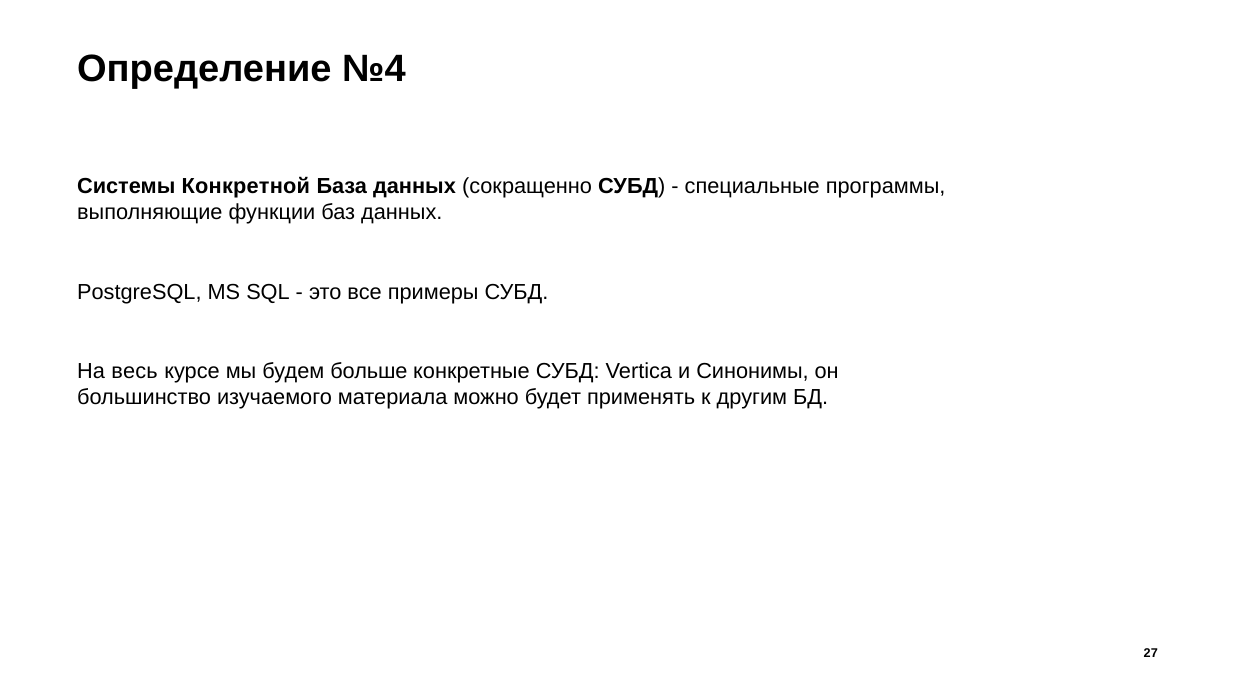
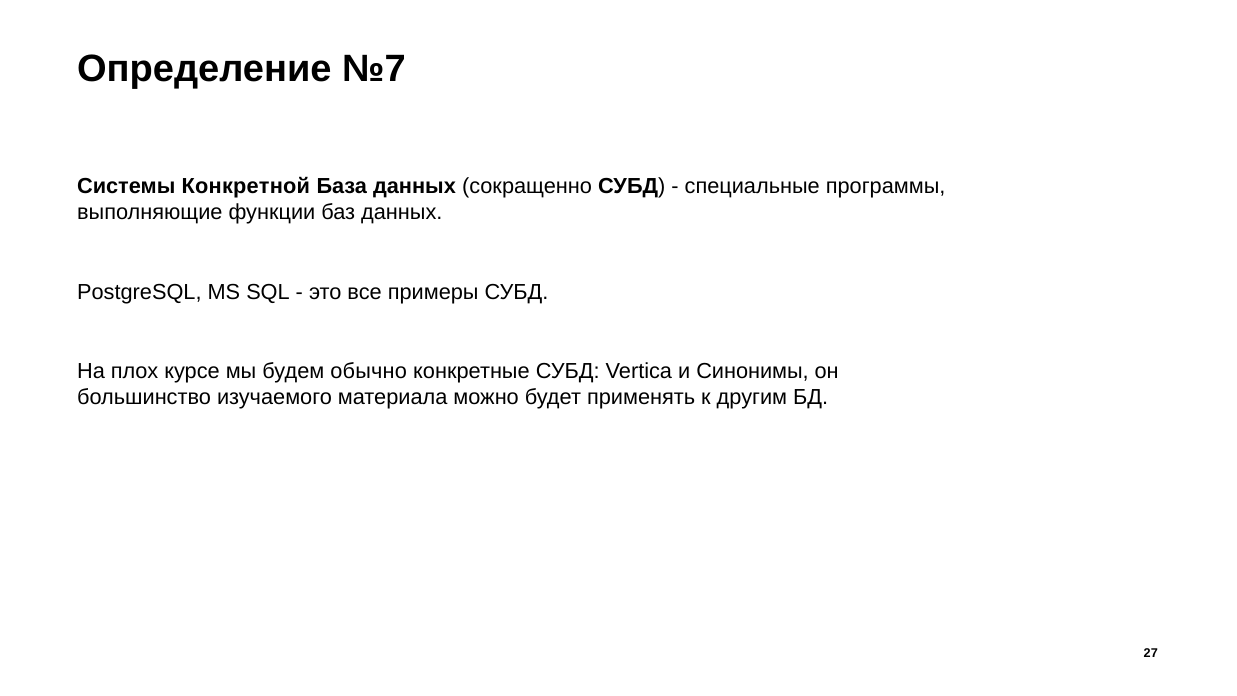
№4: №4 -> №7 (374, 69)
весь: весь -> плох (135, 371)
больше: больше -> обычно (369, 371)
